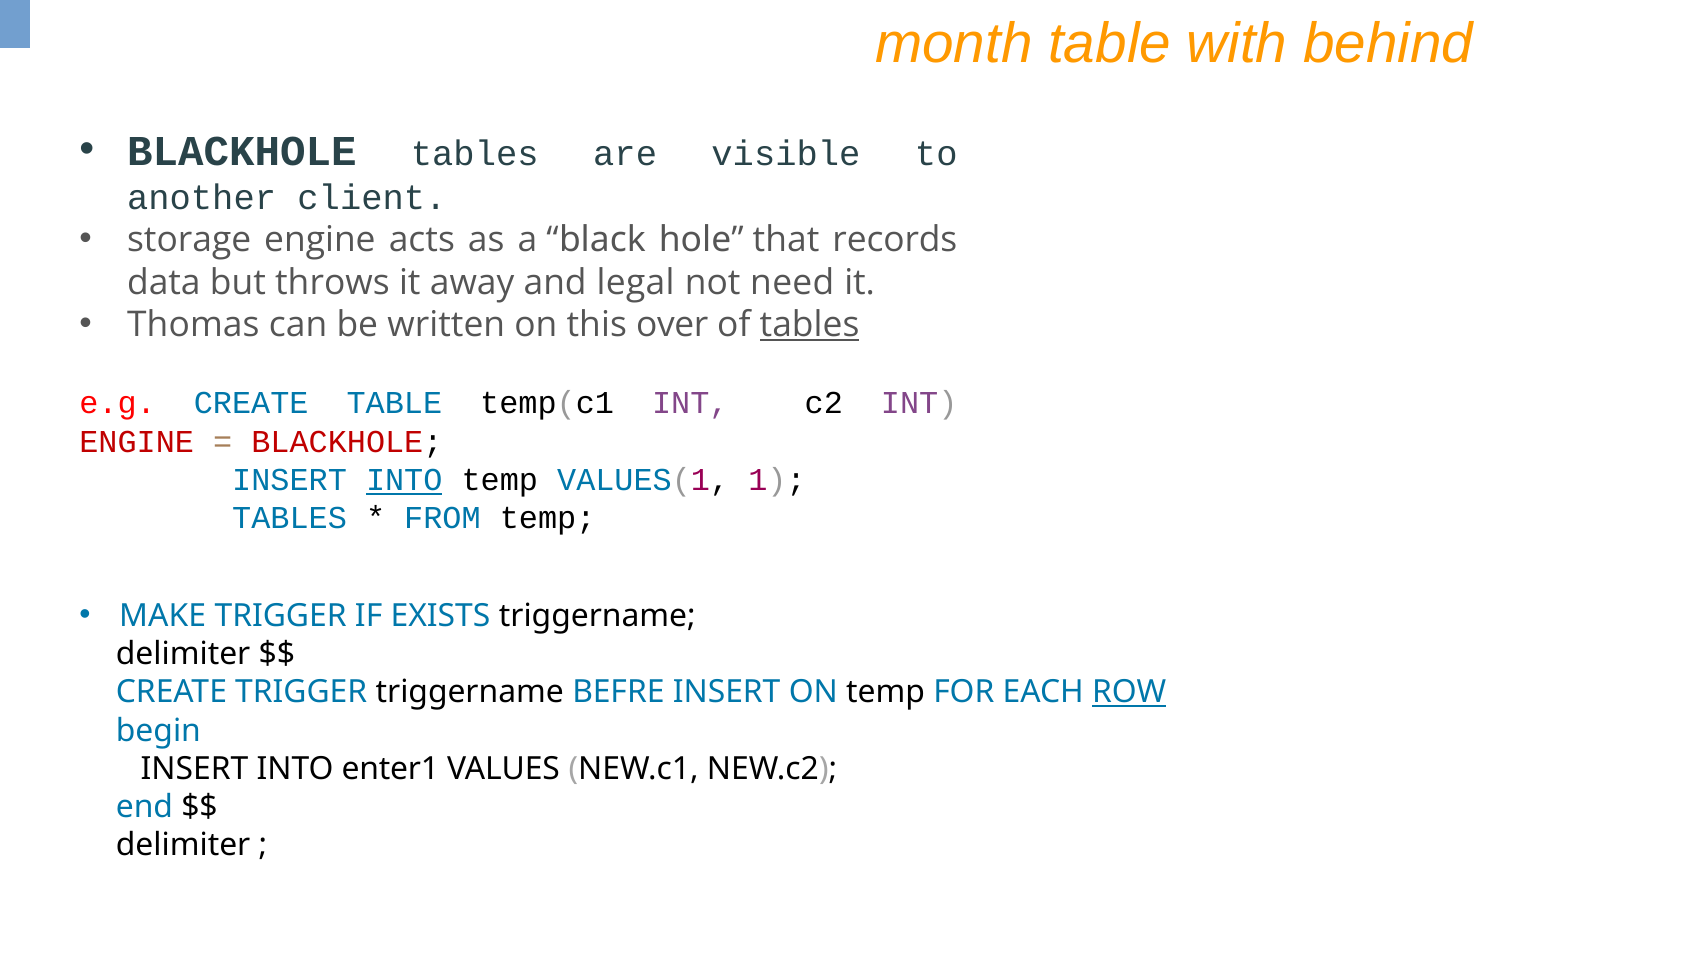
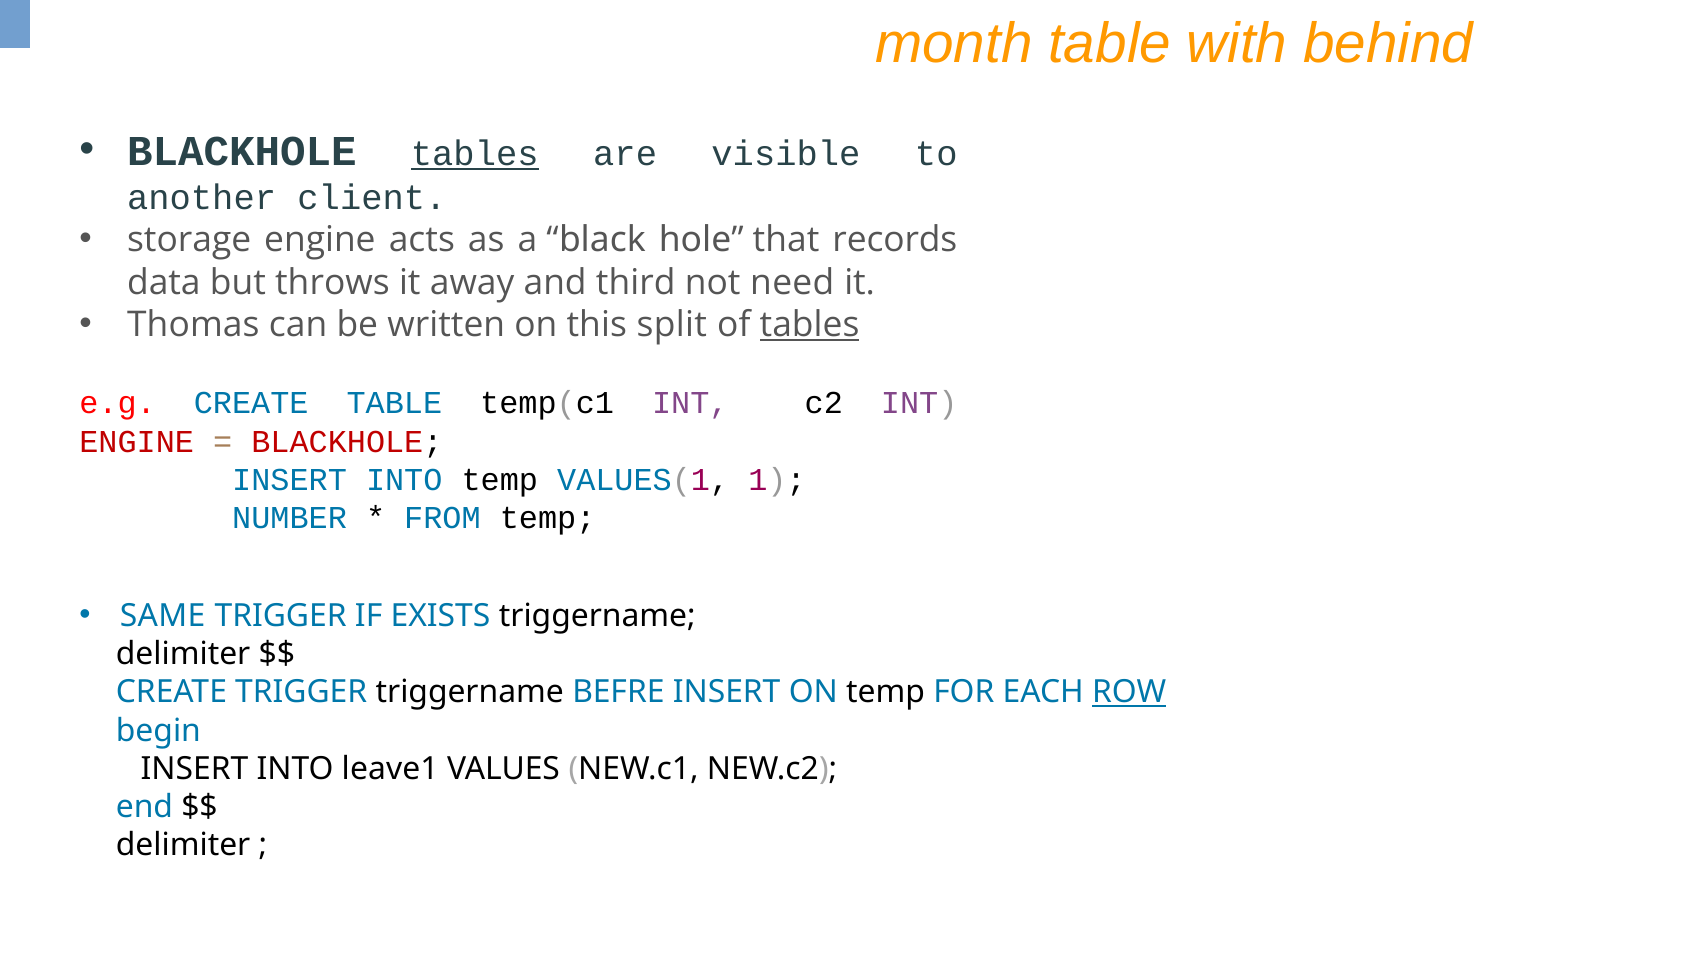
tables underline: none -> present (475, 154)
legal: legal -> third (636, 282)
over: over -> split (672, 325)
INTO underline: present -> none (404, 480)
TABLES: TABLES -> NUMBER (290, 518)
MAKE: MAKE -> SAME (163, 616)
enter1: enter1 -> leave1 (390, 769)
